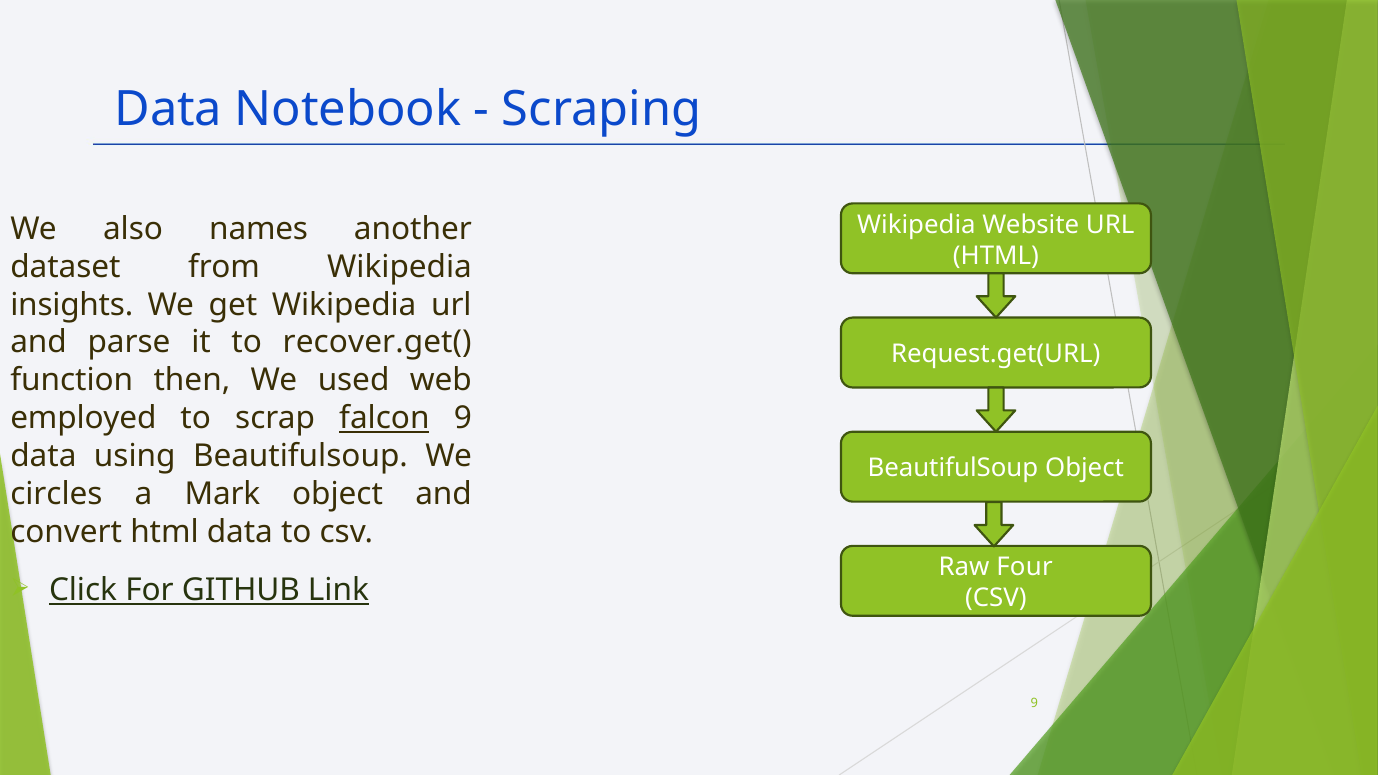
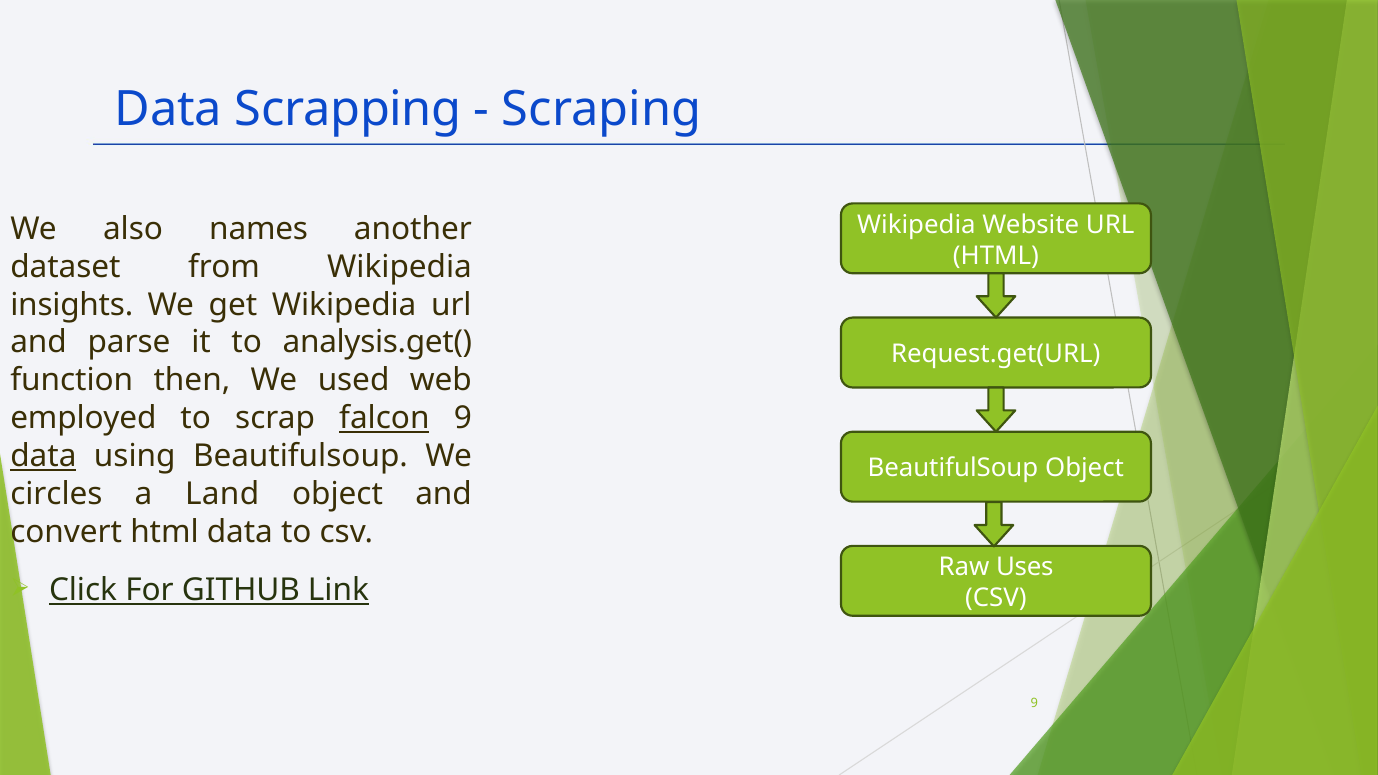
Notebook: Notebook -> Scrapping (348, 109)
recover.get(: recover.get( -> analysis.get( (377, 343)
data underline: none -> present (43, 456)
Mark: Mark -> Land (222, 494)
Four: Four -> Uses (1025, 567)
